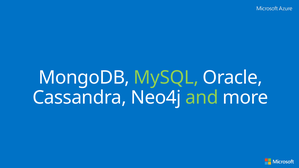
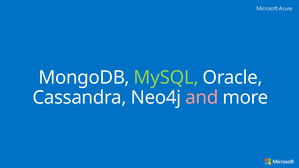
and colour: light green -> pink (202, 98)
